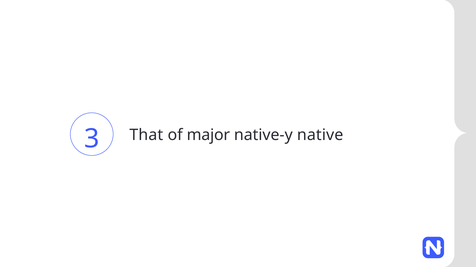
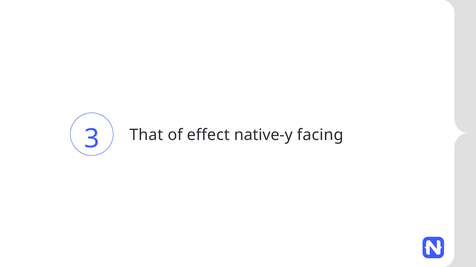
major: major -> effect (208, 135)
native: native -> facing (320, 135)
